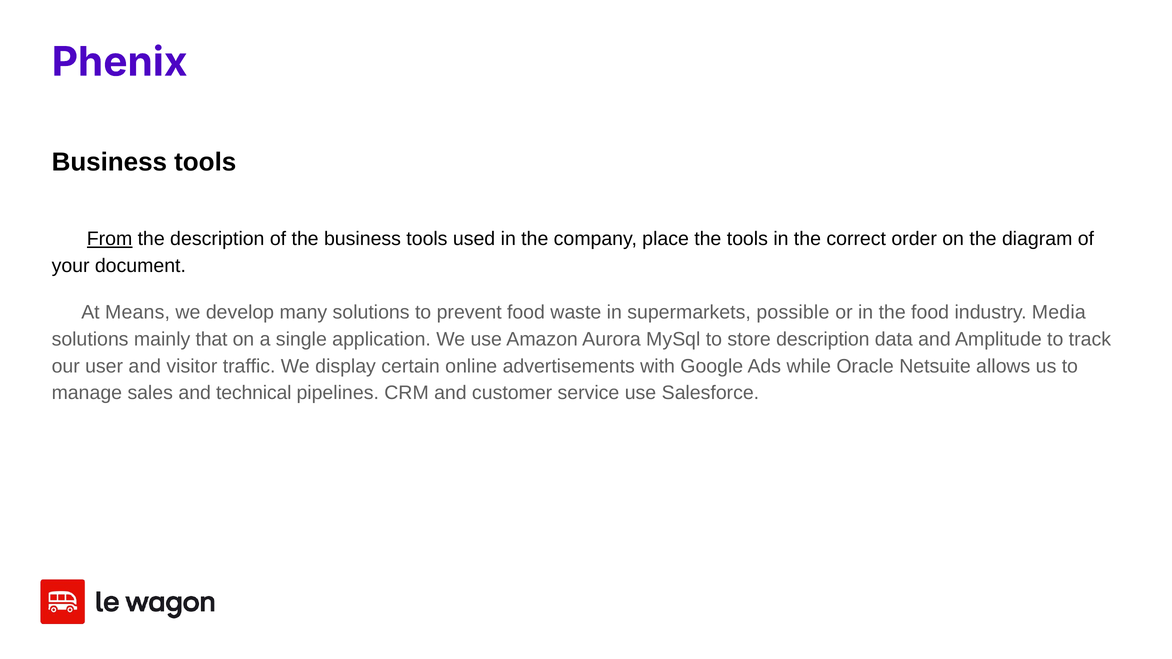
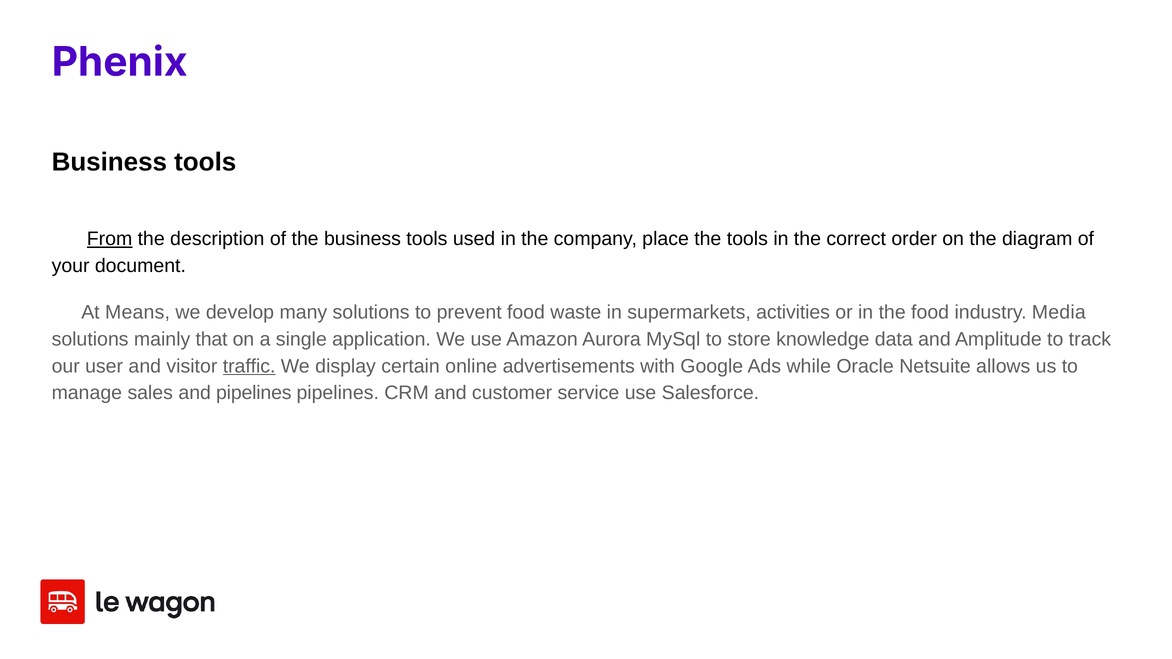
possible: possible -> activities (793, 312)
store description: description -> knowledge (823, 339)
traffic underline: none -> present (249, 366)
and technical: technical -> pipelines (254, 393)
